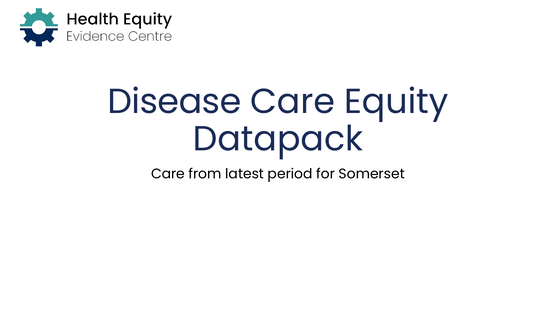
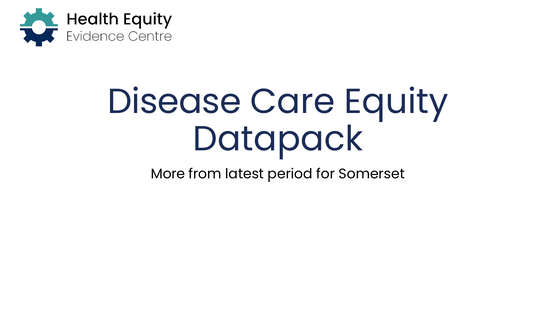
Care: Care -> More (168, 174)
